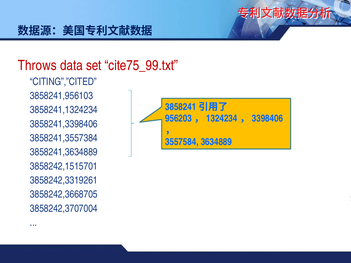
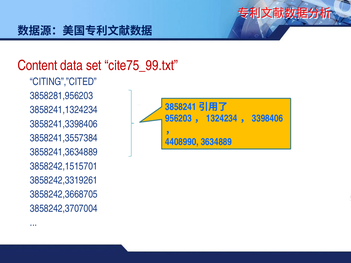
Throws: Throws -> Content (37, 66)
3858241,956103: 3858241,956103 -> 3858281,956203 (61, 96)
3557584: 3557584 -> 4408990 (182, 142)
